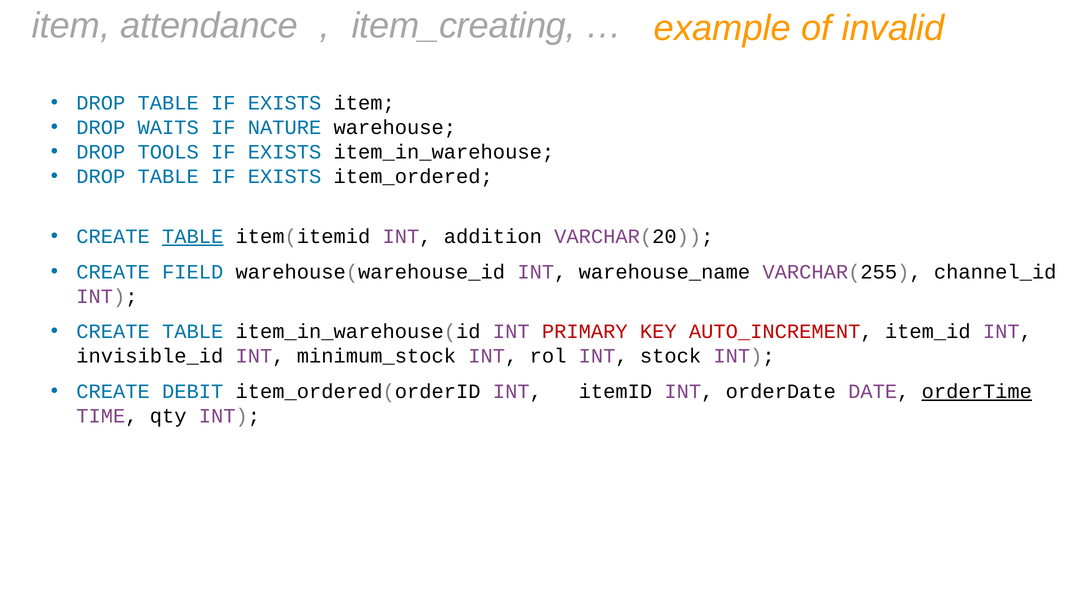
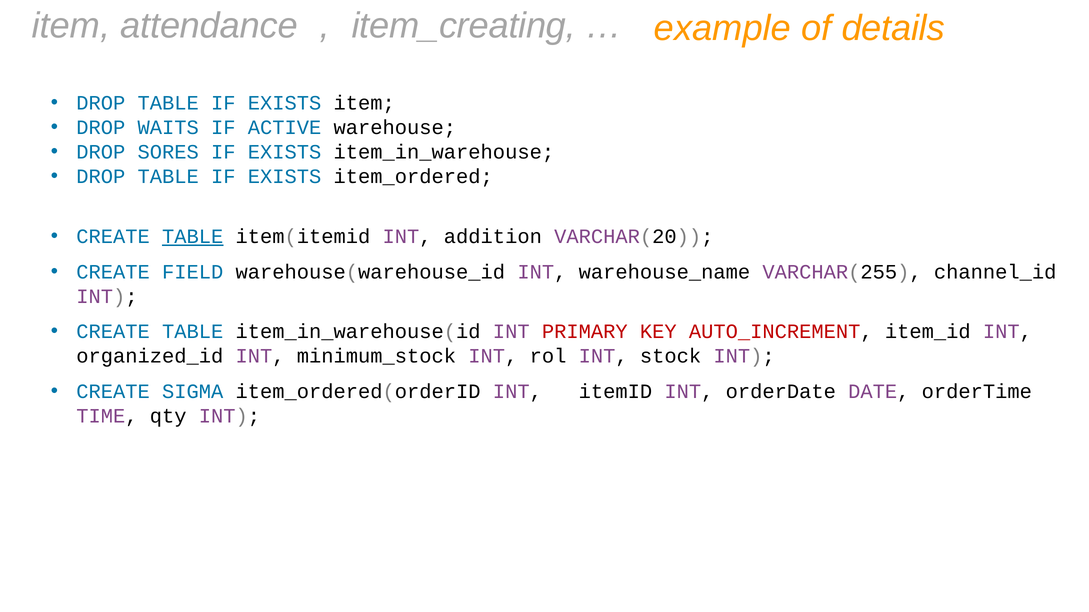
invalid: invalid -> details (893, 28)
NATURE: NATURE -> ACTIVE (285, 128)
TOOLS: TOOLS -> SORES (168, 152)
invisible_id: invisible_id -> organized_id (150, 356)
DEBIT: DEBIT -> SIGMA (193, 392)
orderTime underline: present -> none (977, 392)
